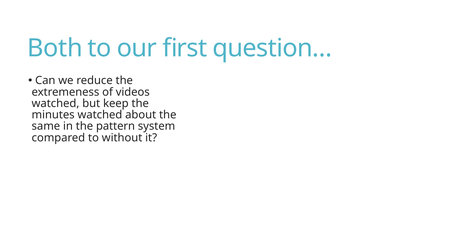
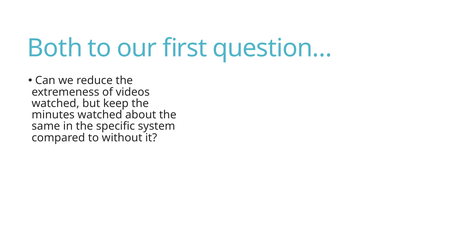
pattern: pattern -> specific (115, 127)
